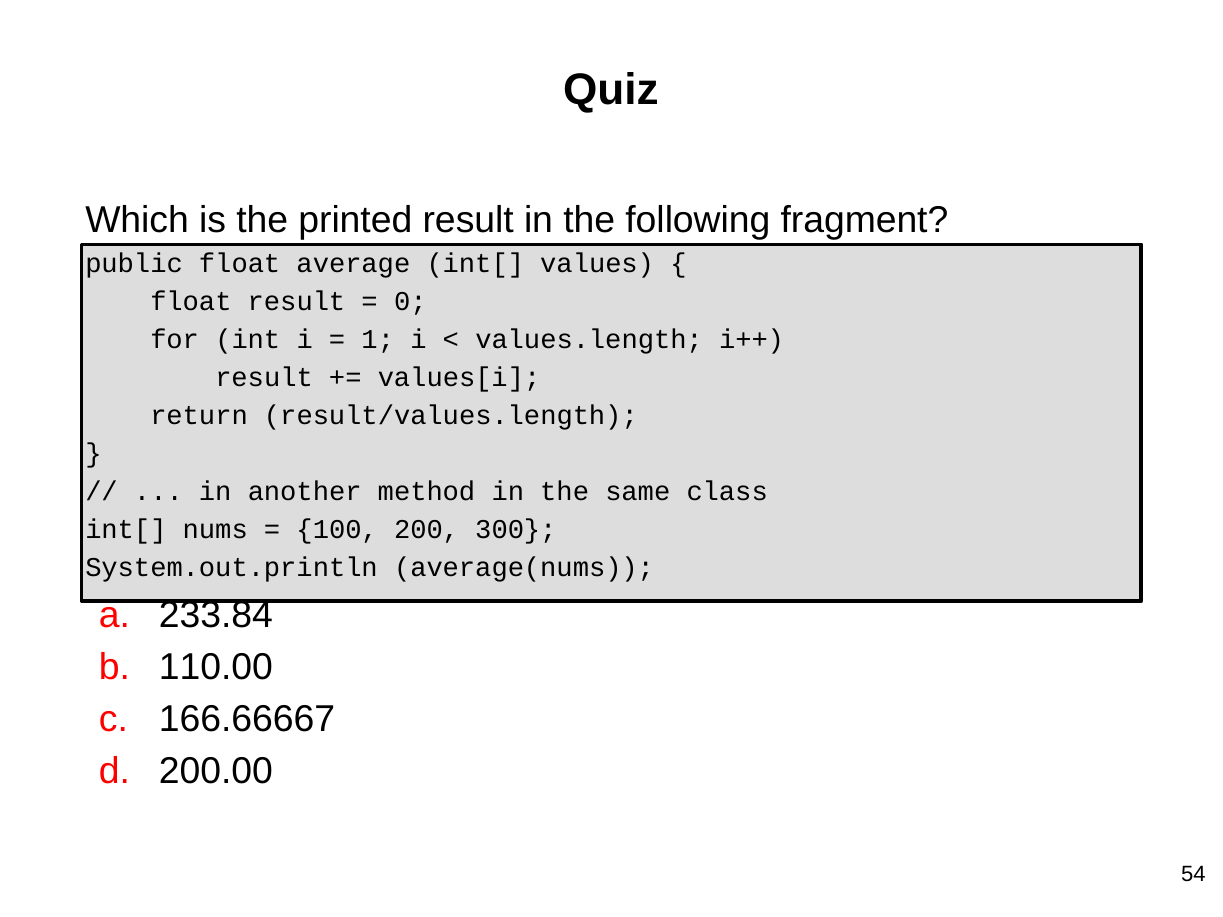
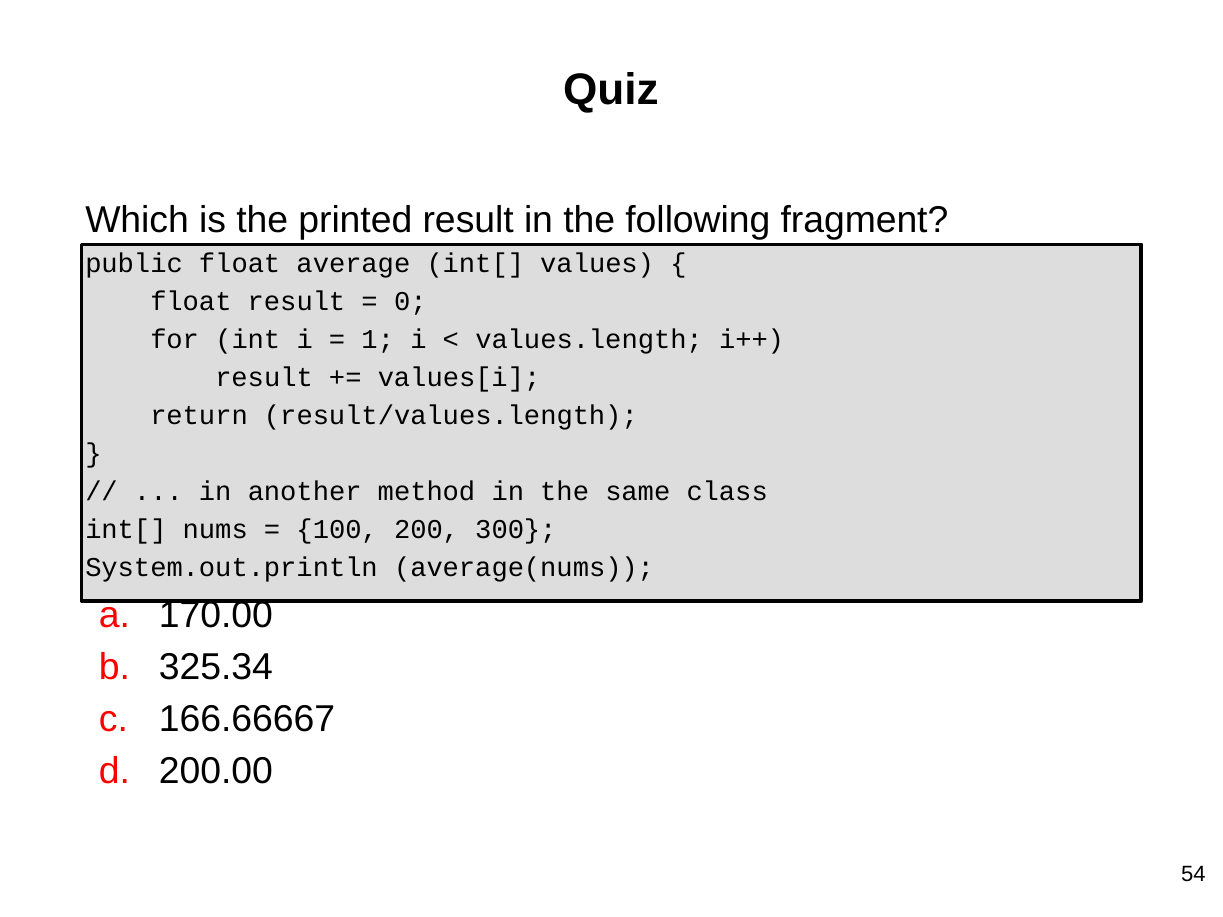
233.84: 233.84 -> 170.00 (216, 615)
110.00: 110.00 -> 325.34 (216, 667)
